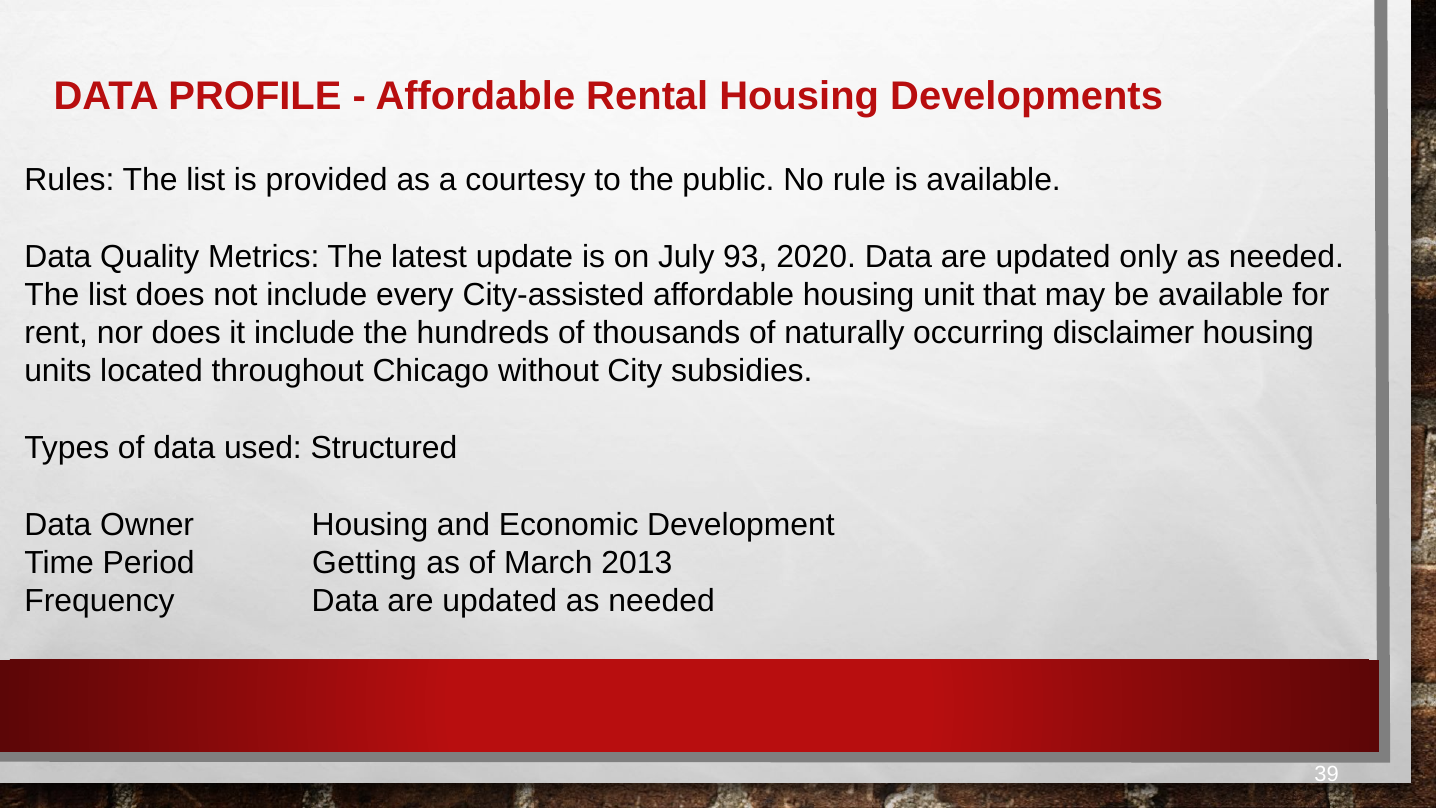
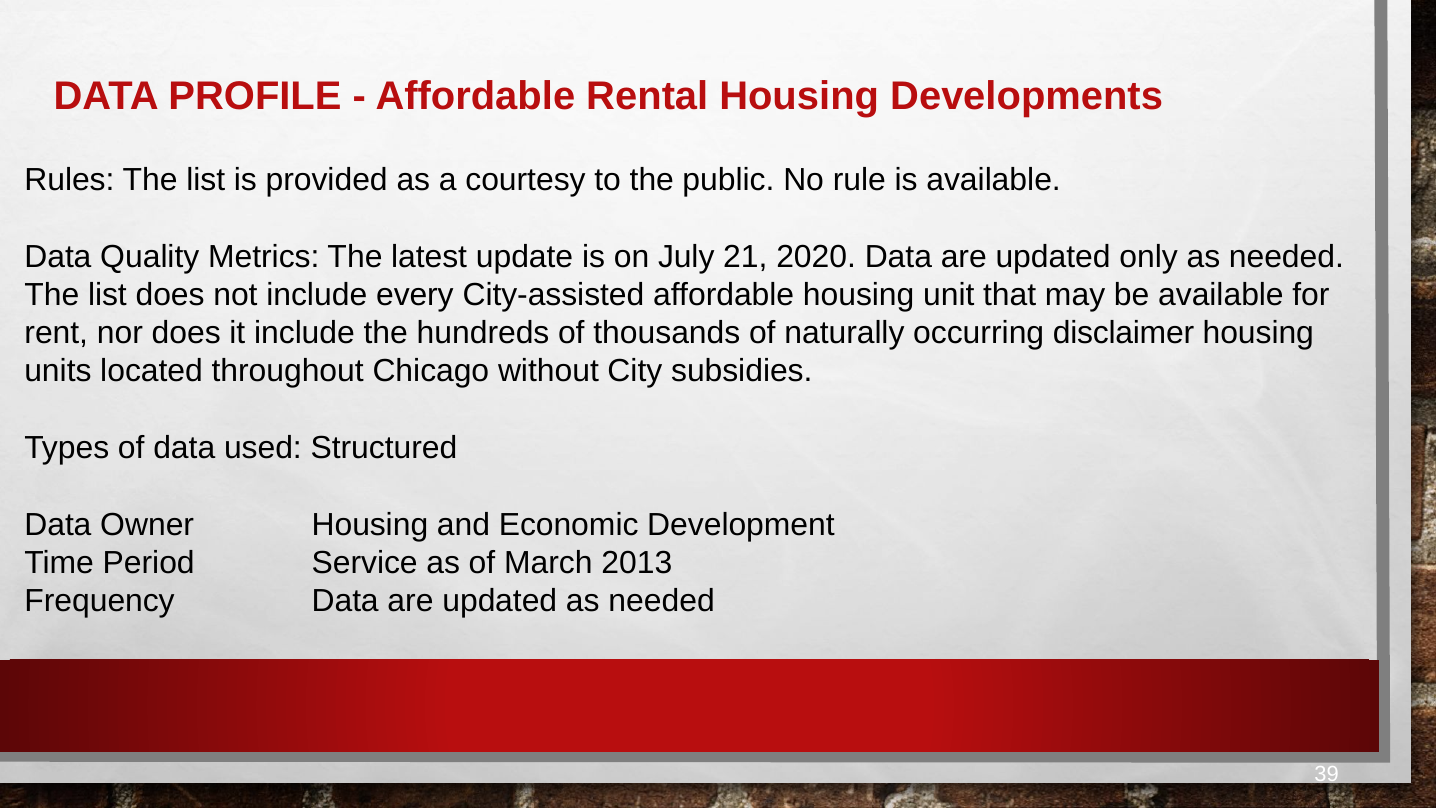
93: 93 -> 21 (745, 256)
Getting: Getting -> Service (365, 563)
